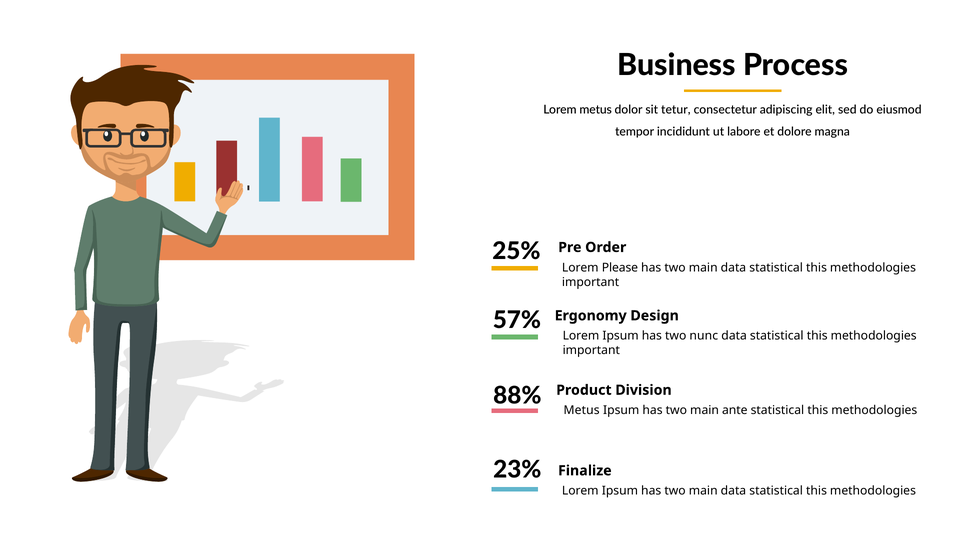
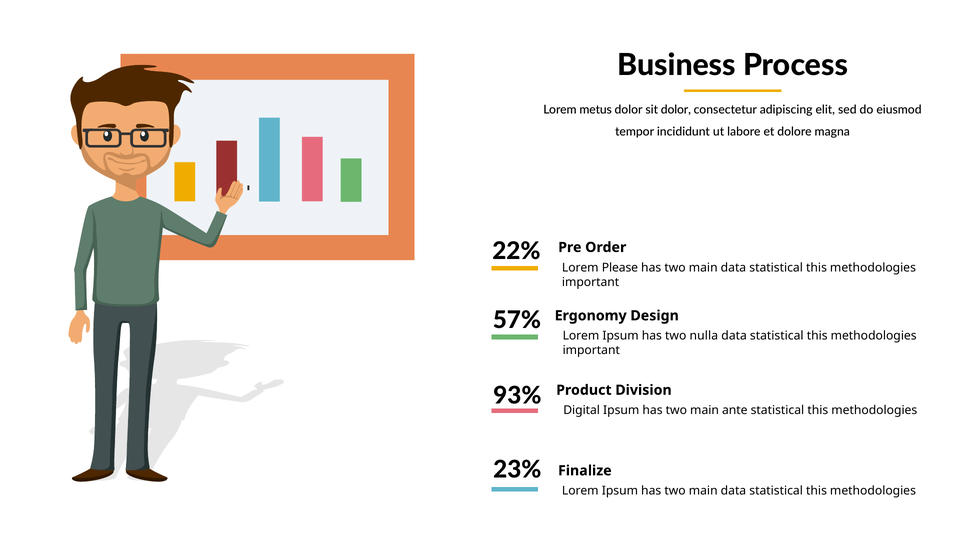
sit tetur: tetur -> dolor (676, 110)
25%: 25% -> 22% (516, 251)
nunc: nunc -> nulla (704, 336)
88%: 88% -> 93% (517, 396)
Metus: Metus -> Digital (582, 410)
